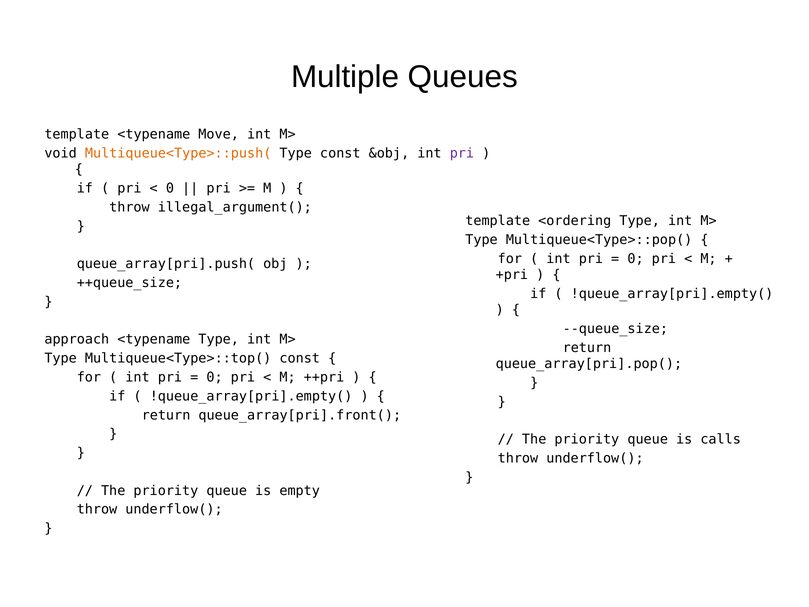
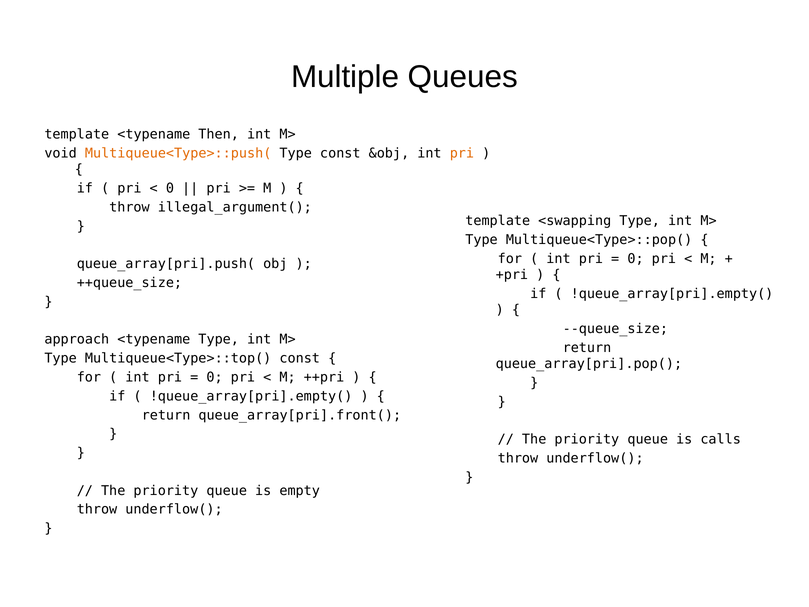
Move: Move -> Then (219, 134)
pri colour: purple -> orange (462, 153)
<ordering: <ordering -> <swapping (575, 221)
